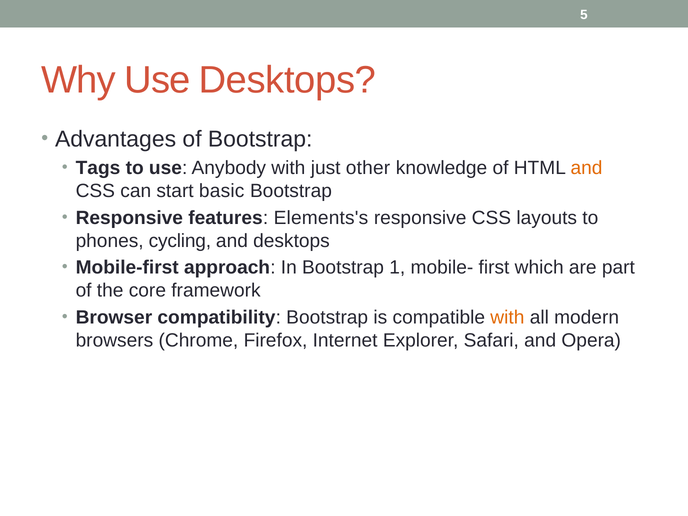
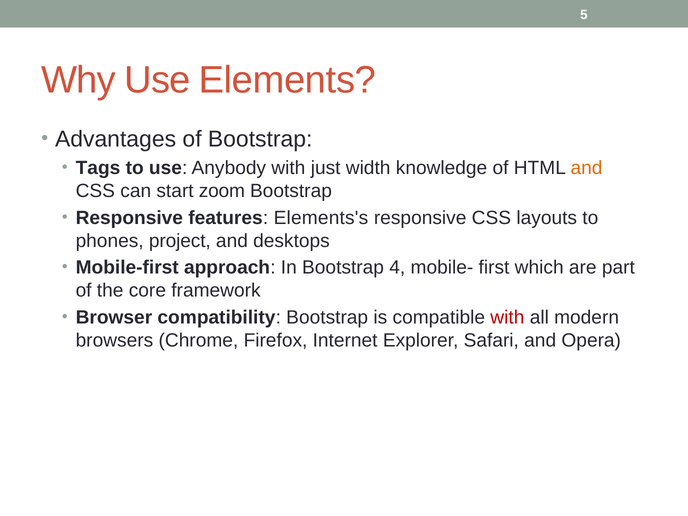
Use Desktops: Desktops -> Elements (287, 80)
other: other -> width (368, 168)
basic: basic -> zoom (222, 191)
cycling: cycling -> project (180, 241)
1: 1 -> 4 (397, 268)
with colour: orange -> red (507, 317)
